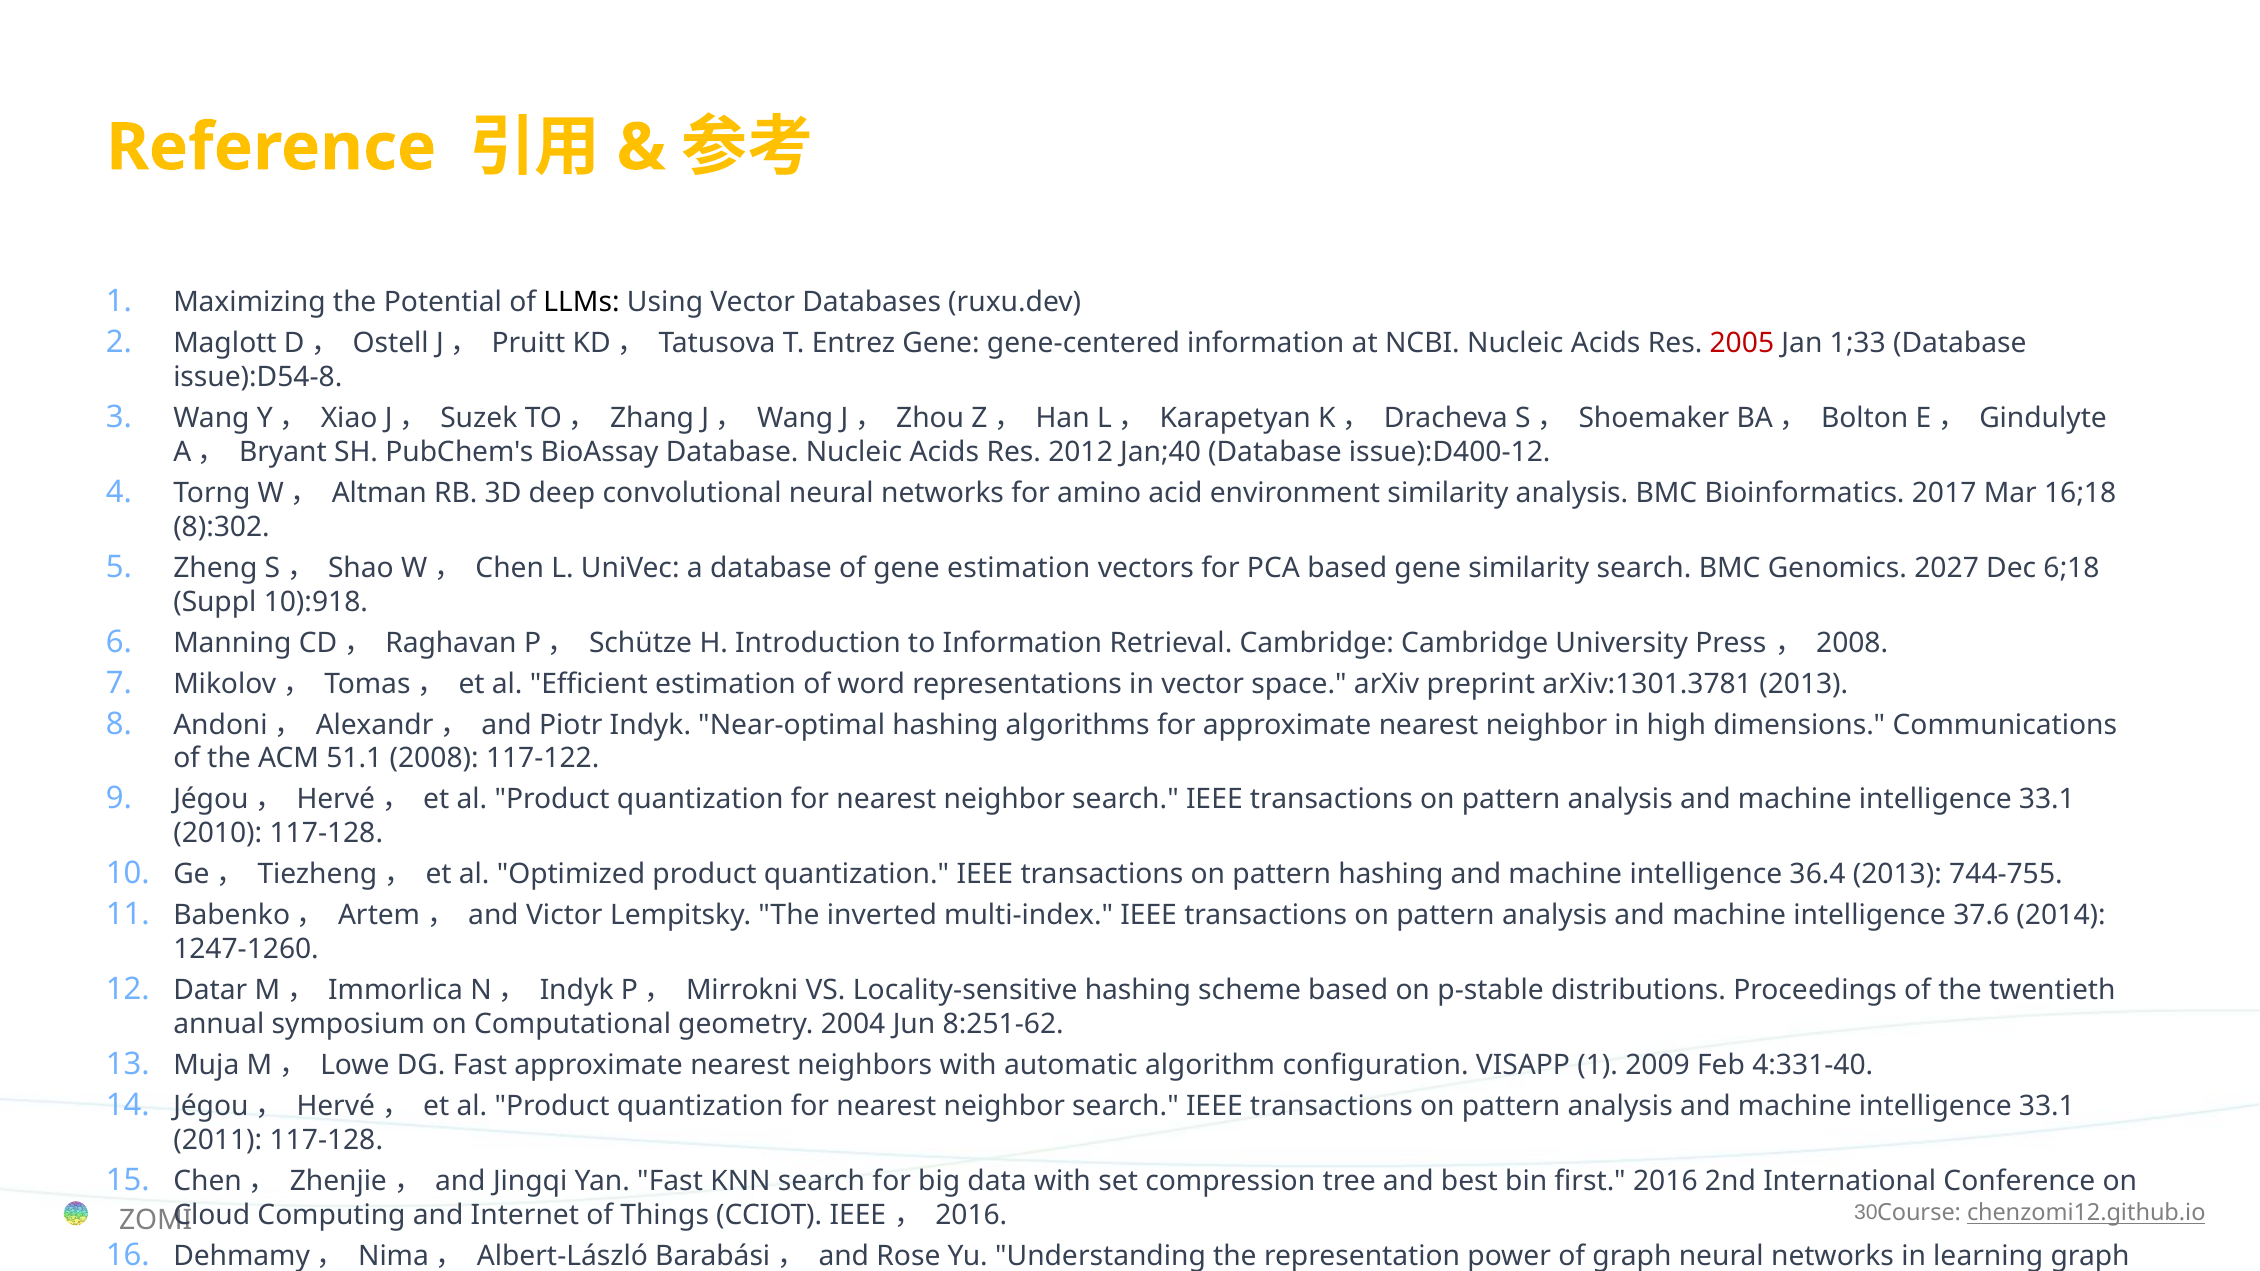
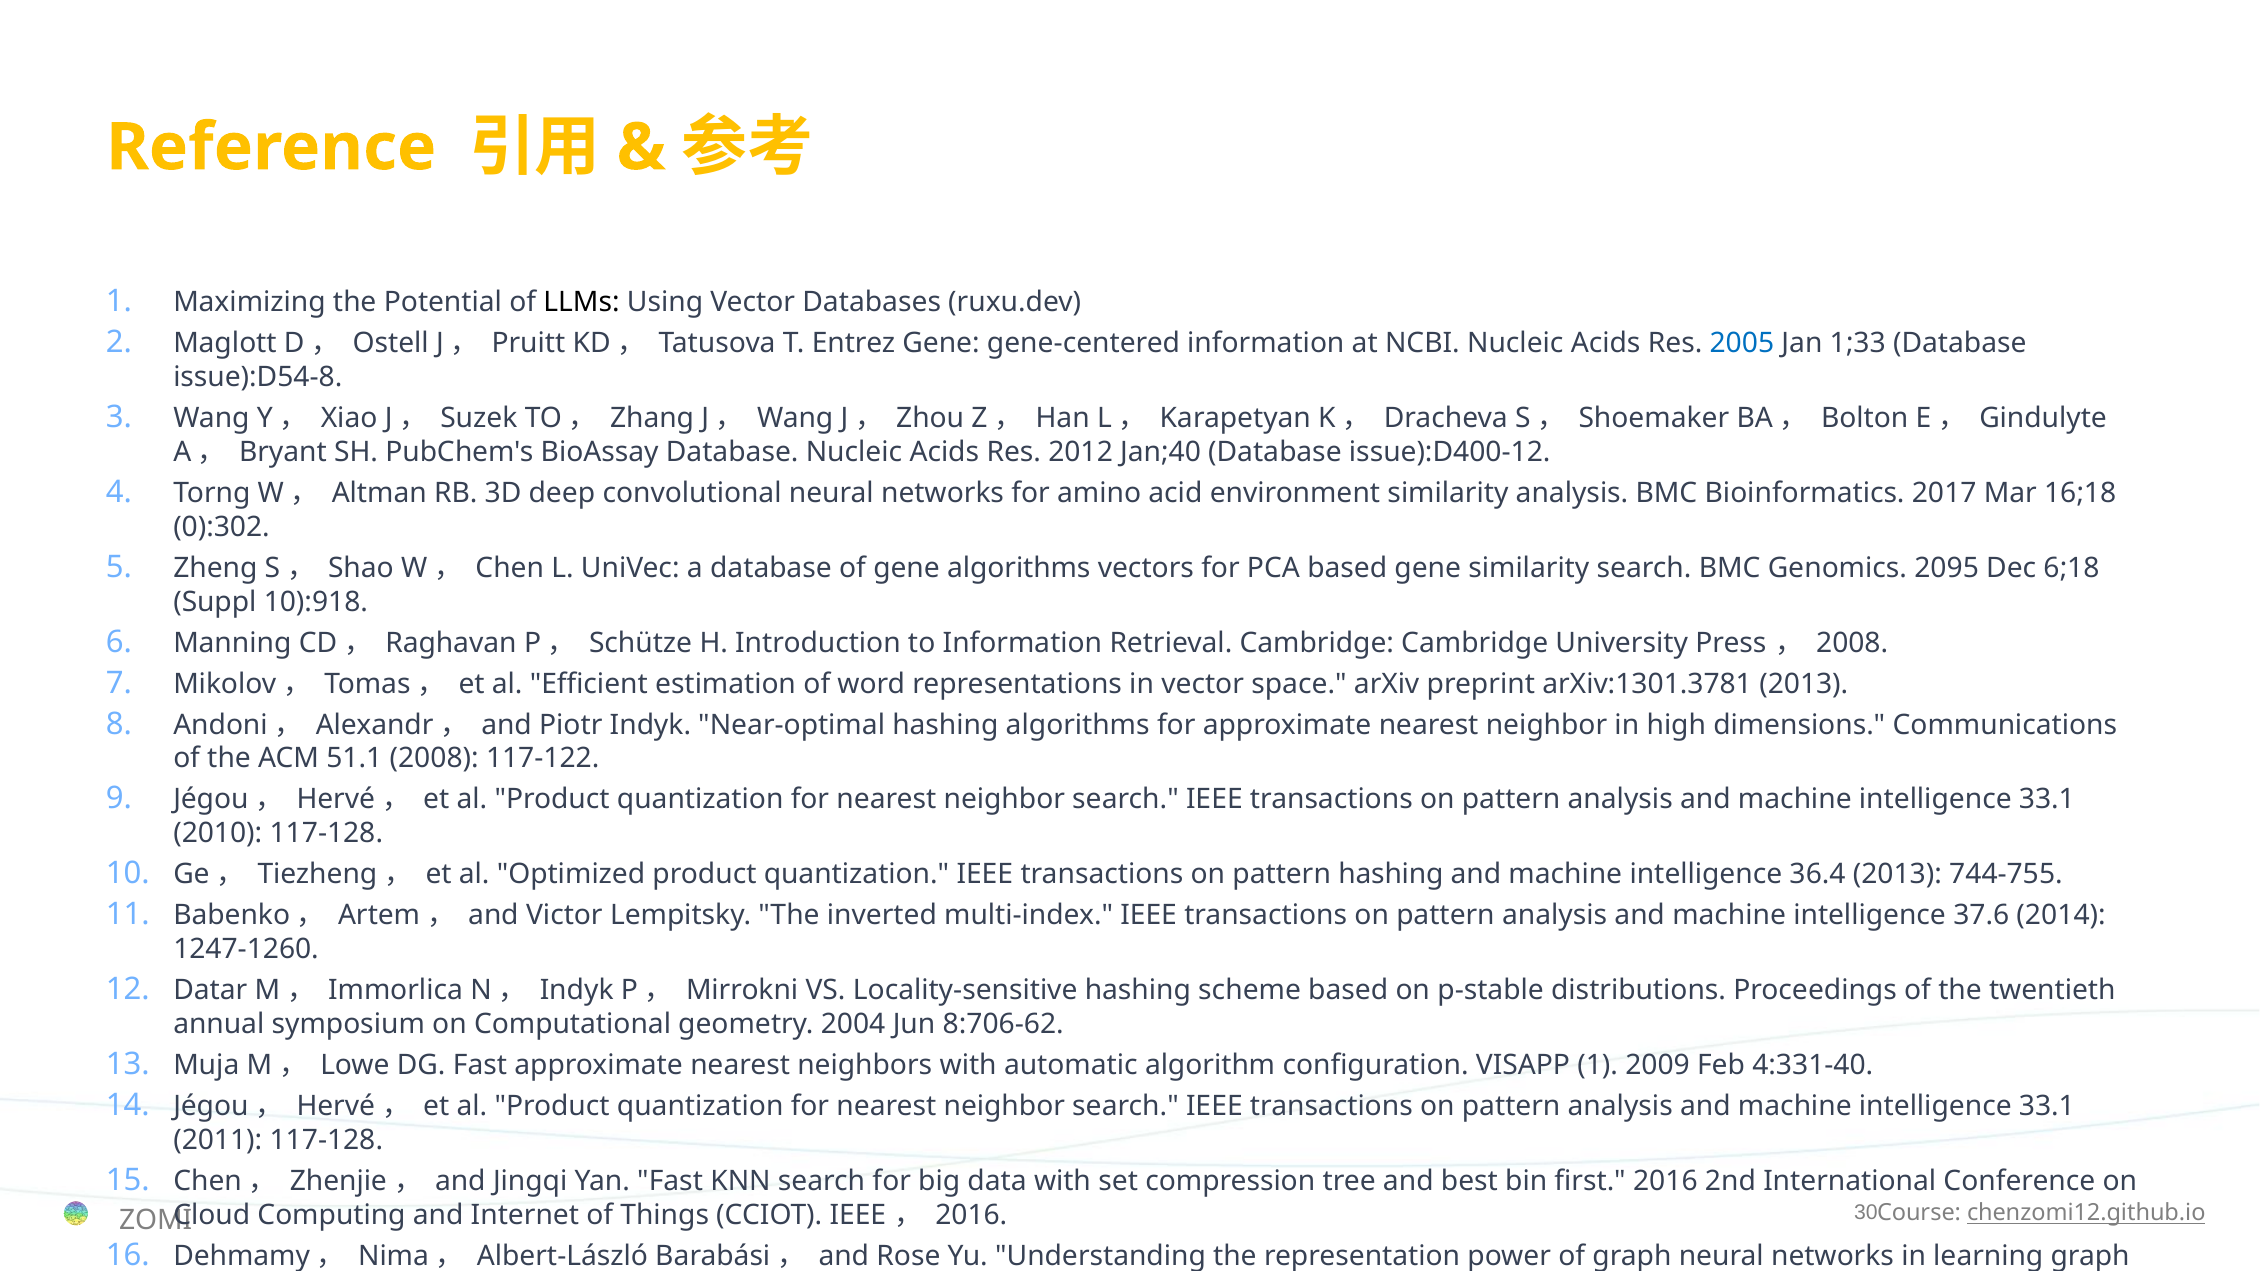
2005 colour: red -> blue (1742, 343)
8):302: 8):302 -> 0):302 (222, 527)
gene estimation: estimation -> algorithms (1019, 568)
2027: 2027 -> 2095 (1947, 568)
8:251-62: 8:251-62 -> 8:706-62 (1003, 1024)
